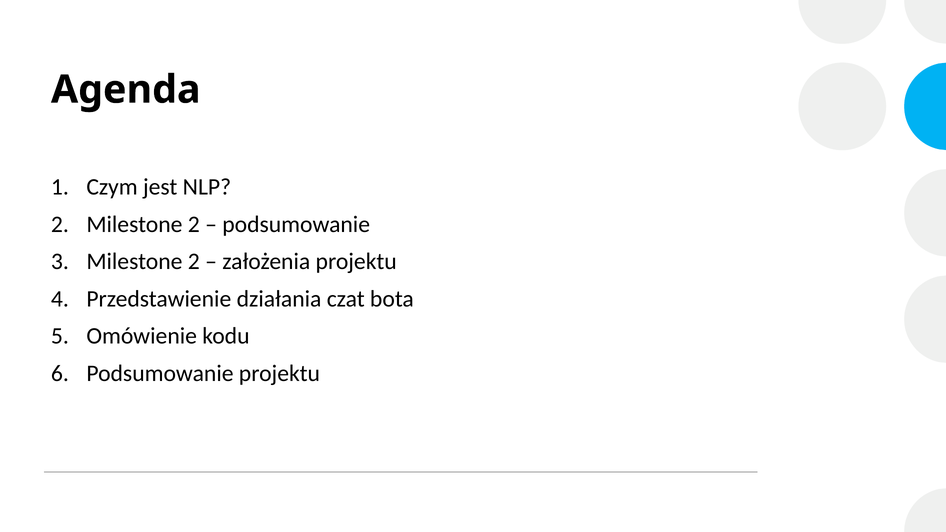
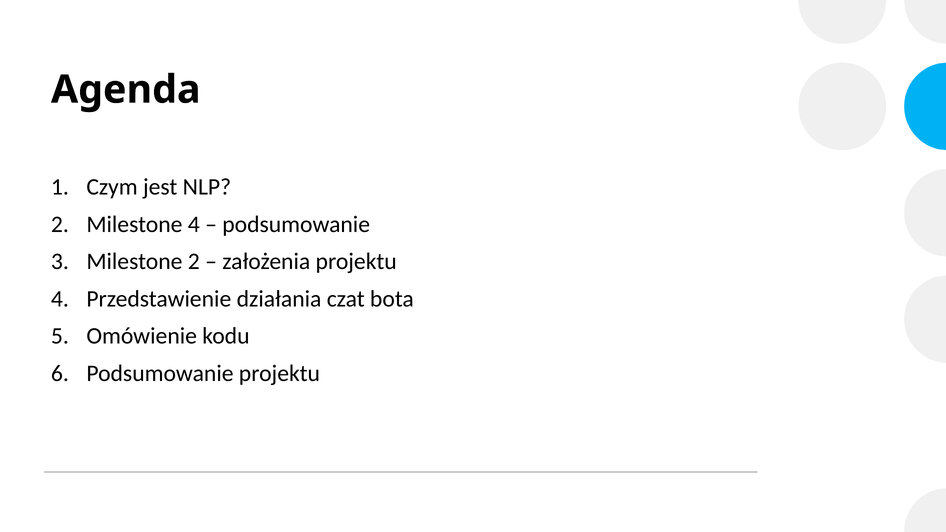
2 Milestone 2: 2 -> 4 (194, 224)
